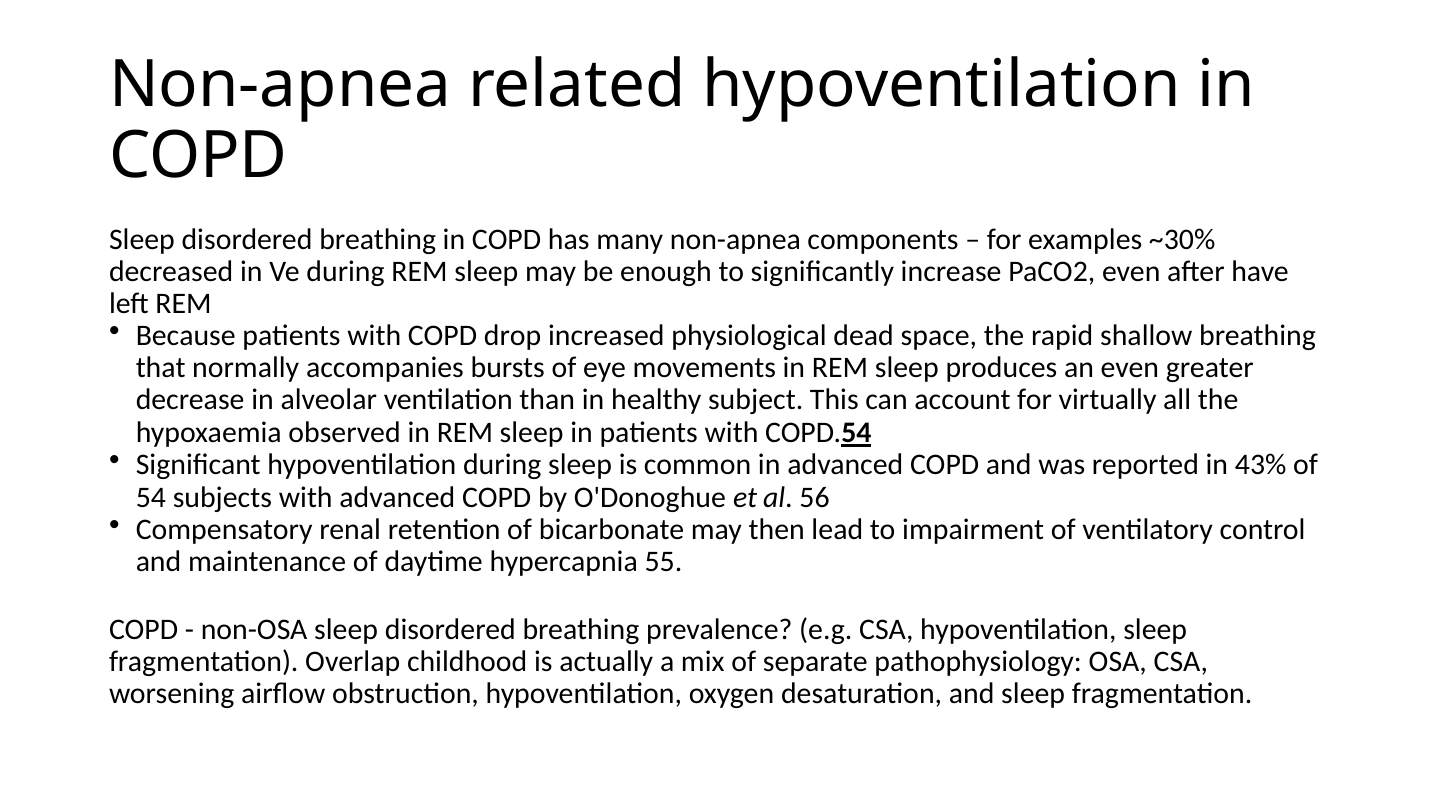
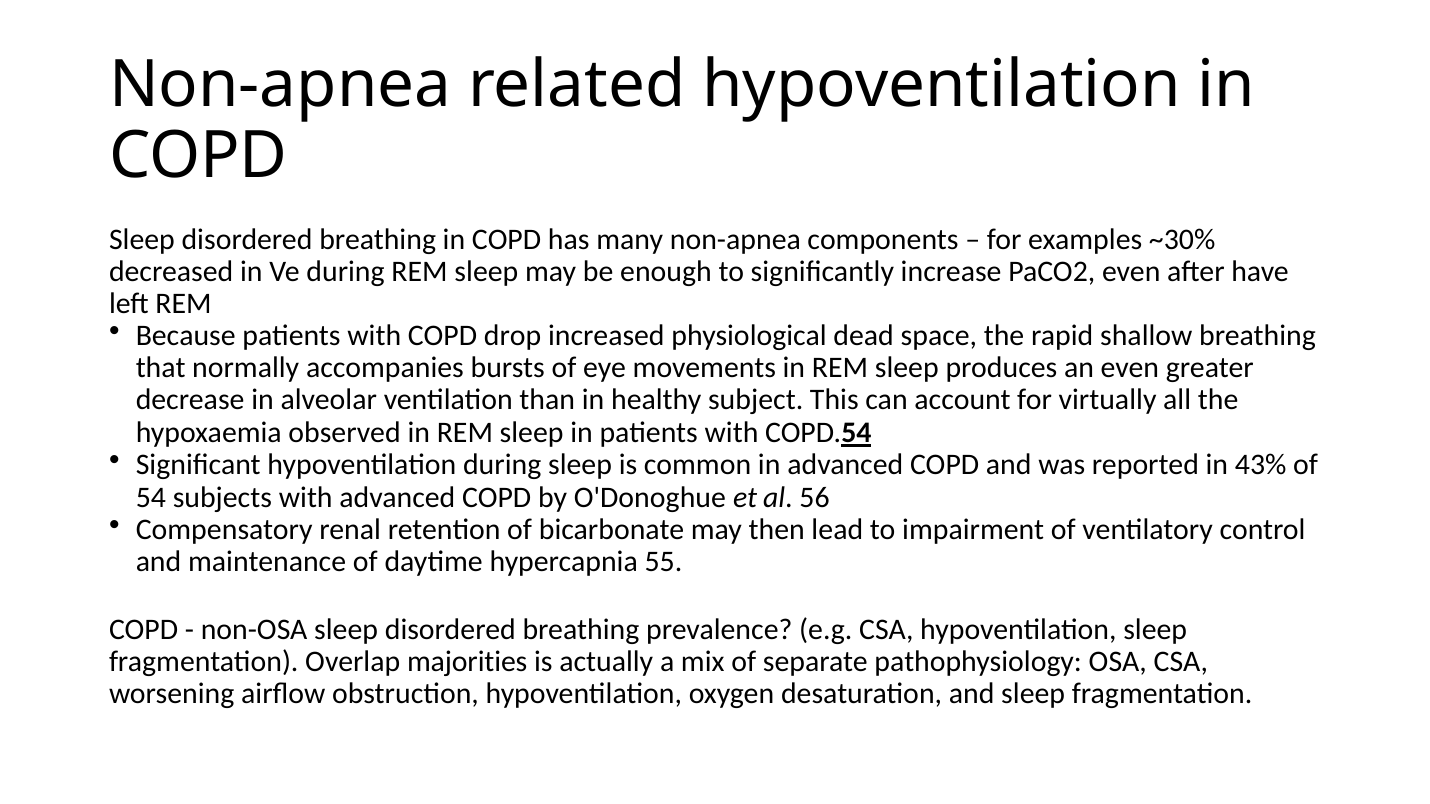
childhood: childhood -> majorities (467, 662)
